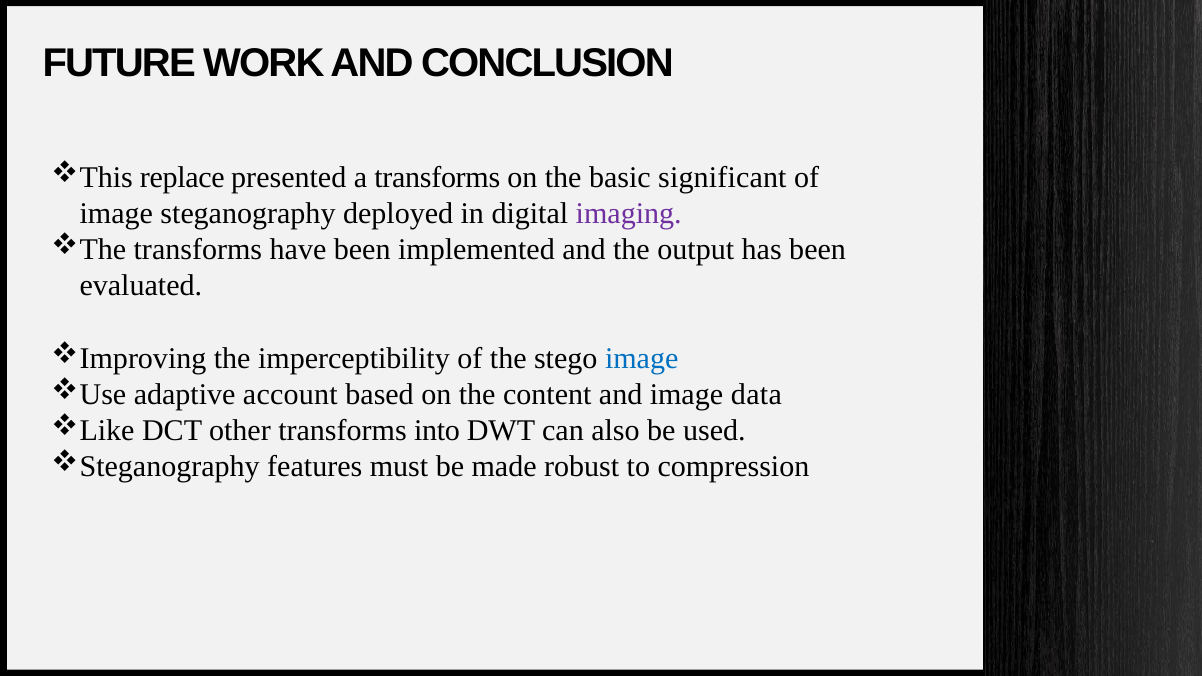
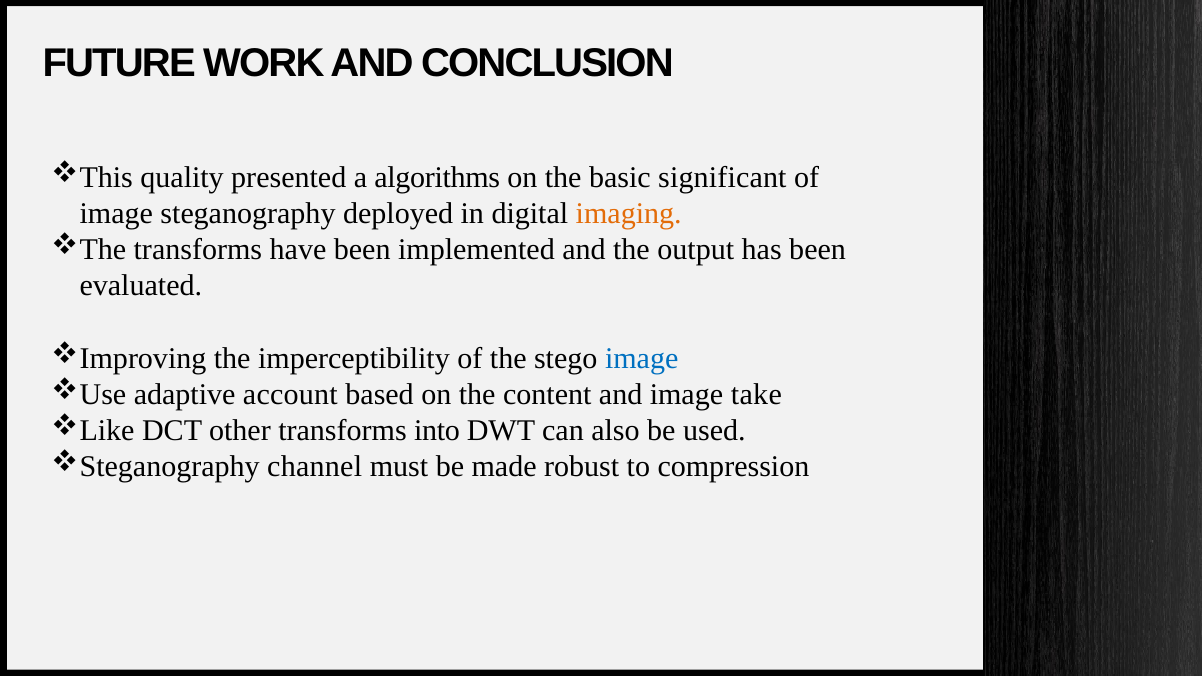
replace: replace -> quality (182, 178)
a transforms: transforms -> algorithms (437, 178)
imaging colour: purple -> orange (629, 214)
data: data -> take (756, 394)
features: features -> channel (315, 466)
